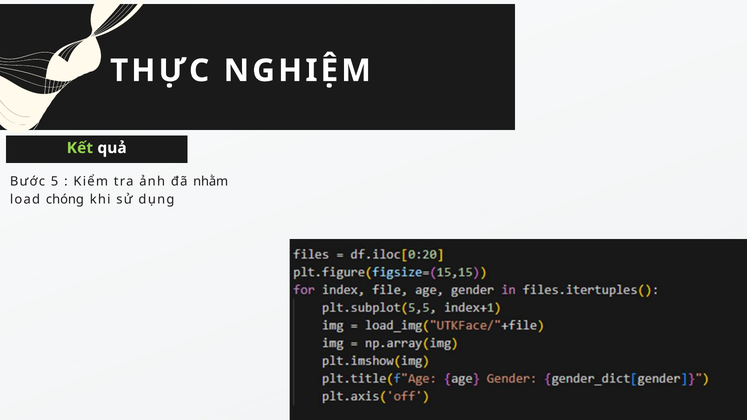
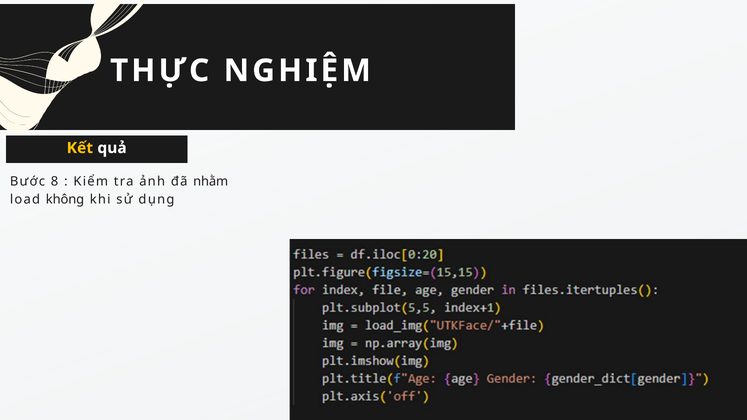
Kết colour: light green -> yellow (80, 148)
5: 5 -> 8 (55, 182)
chóng: chóng -> không (65, 200)
